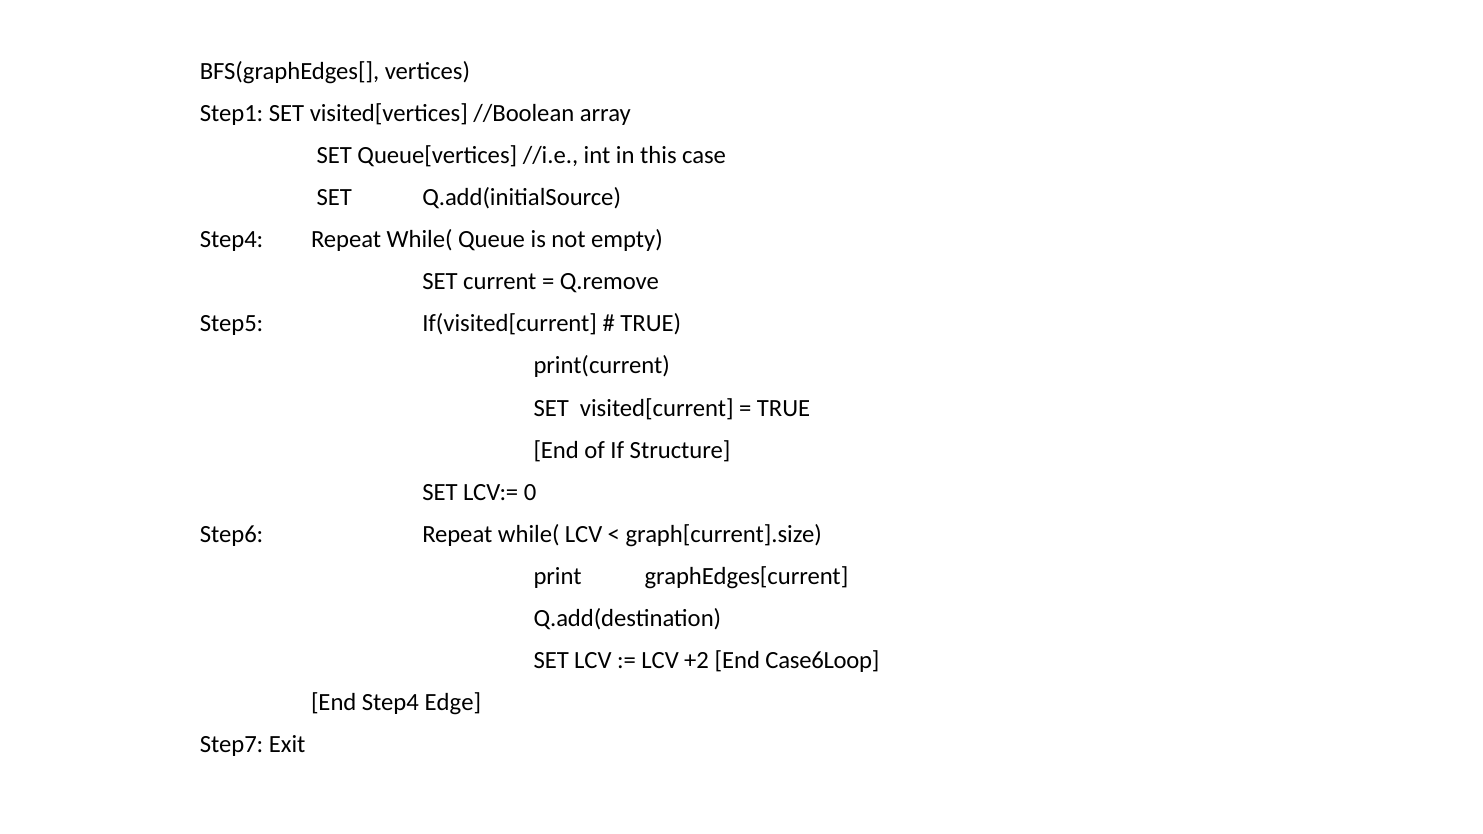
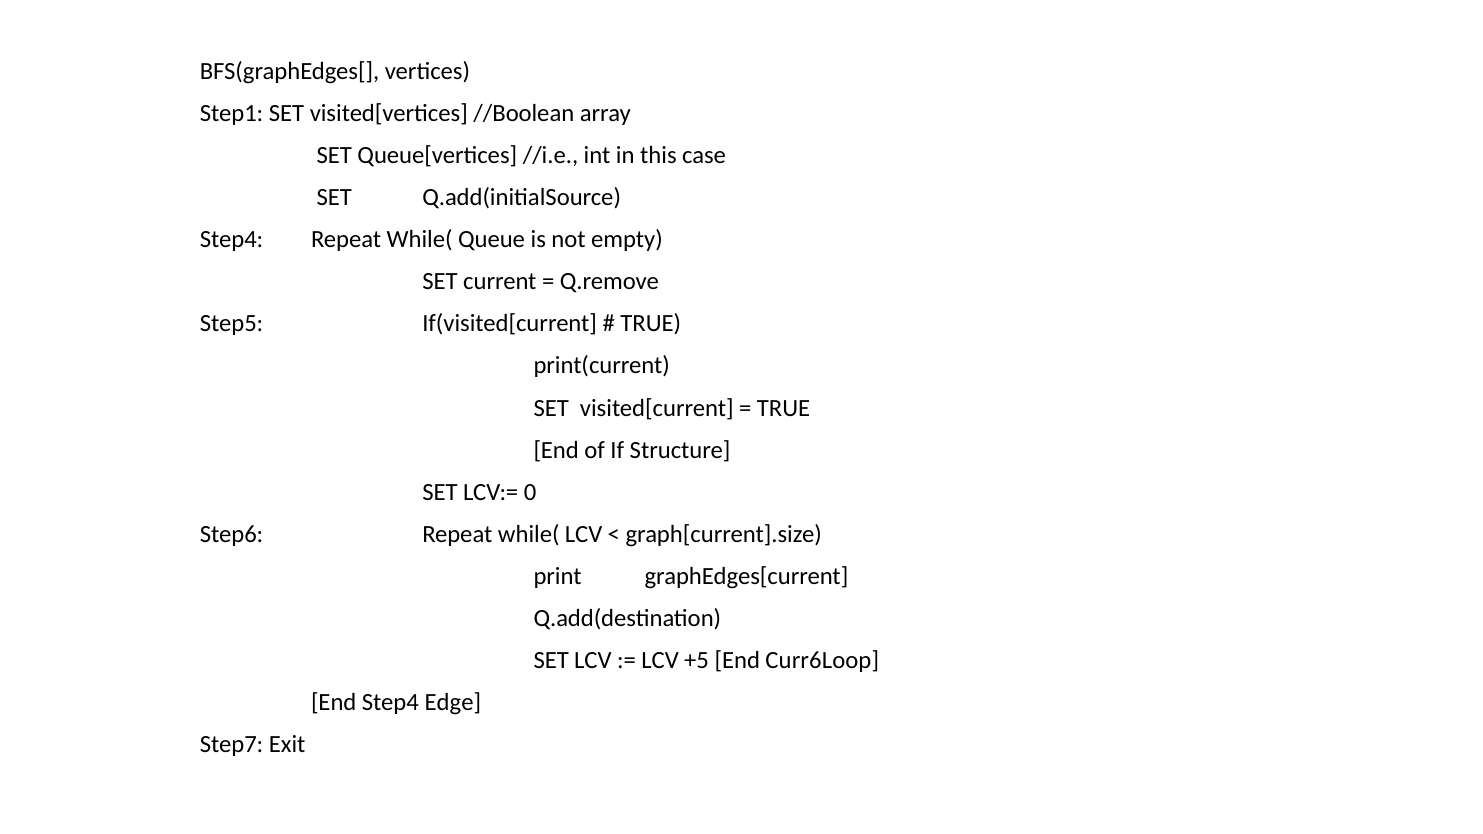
+2: +2 -> +5 (697, 661)
Case6Loop: Case6Loop -> Curr6Loop (822, 661)
